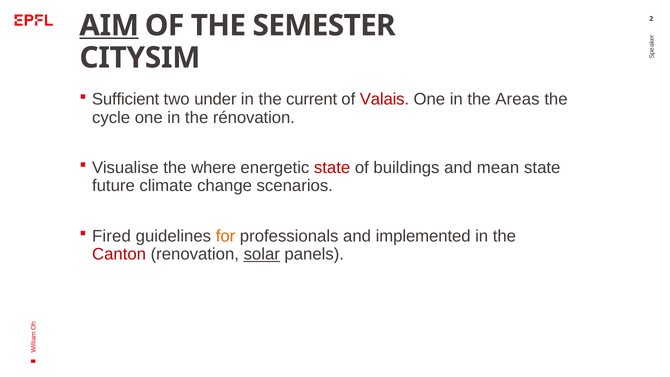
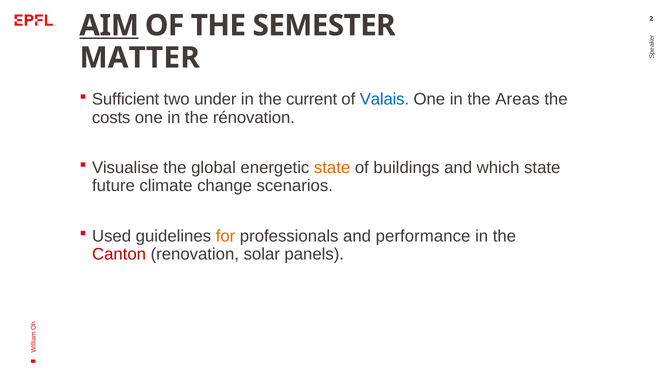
CITYSIM: CITYSIM -> MATTER (140, 58)
Valais colour: red -> blue (384, 99)
cycle: cycle -> costs (111, 118)
where: where -> global (214, 168)
state colour: red -> orange (332, 168)
mean: mean -> which (498, 168)
Fired: Fired -> Used (112, 236)
implemented: implemented -> performance (423, 236)
solar underline: present -> none (262, 254)
